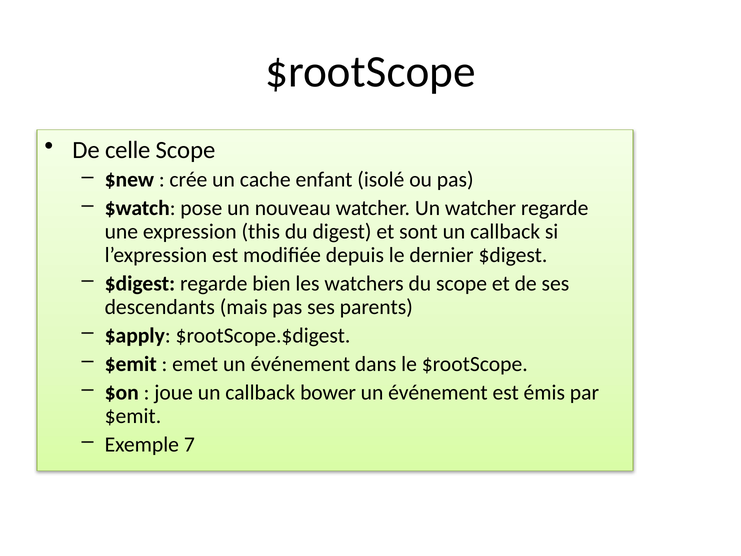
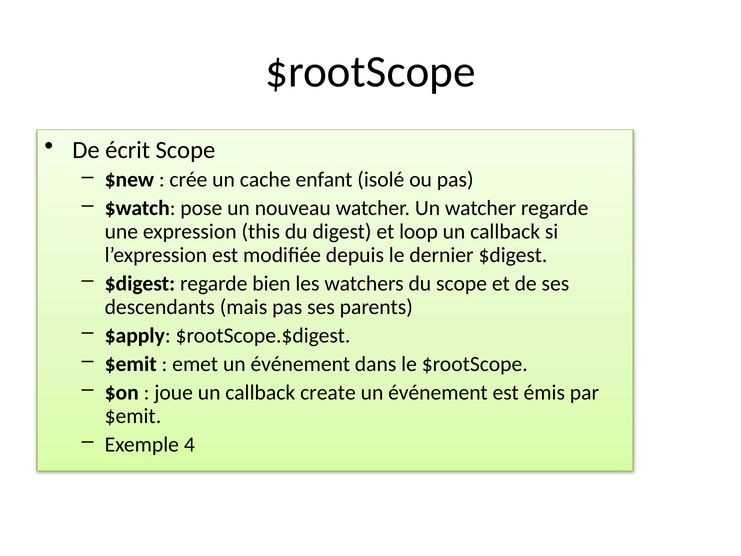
celle: celle -> écrit (128, 150)
sont: sont -> loop (418, 232)
bower: bower -> create (328, 392)
7: 7 -> 4 (189, 444)
